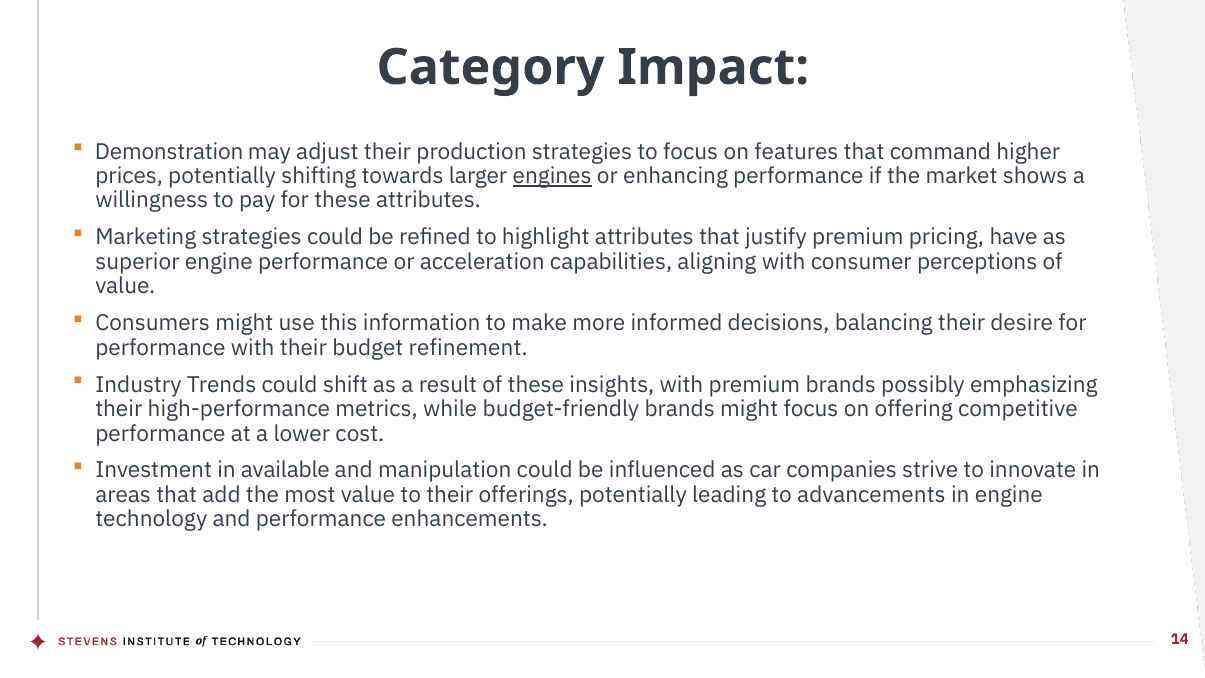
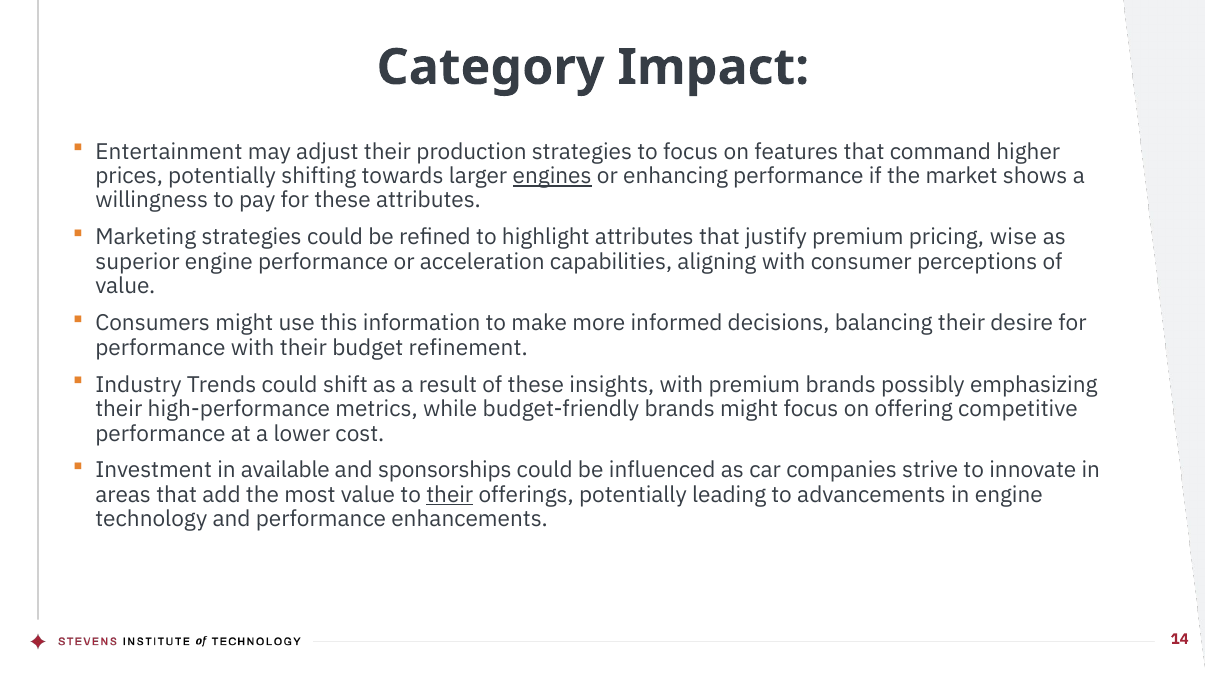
Demonstration: Demonstration -> Entertainment (169, 152)
have: have -> wise (1013, 237)
manipulation: manipulation -> sponsorships (445, 470)
their underline: none -> present (450, 495)
